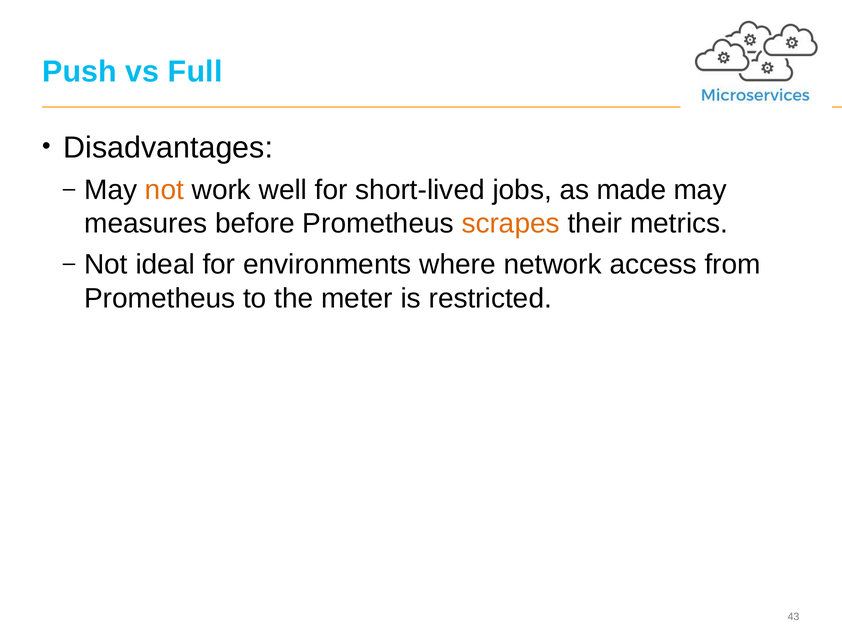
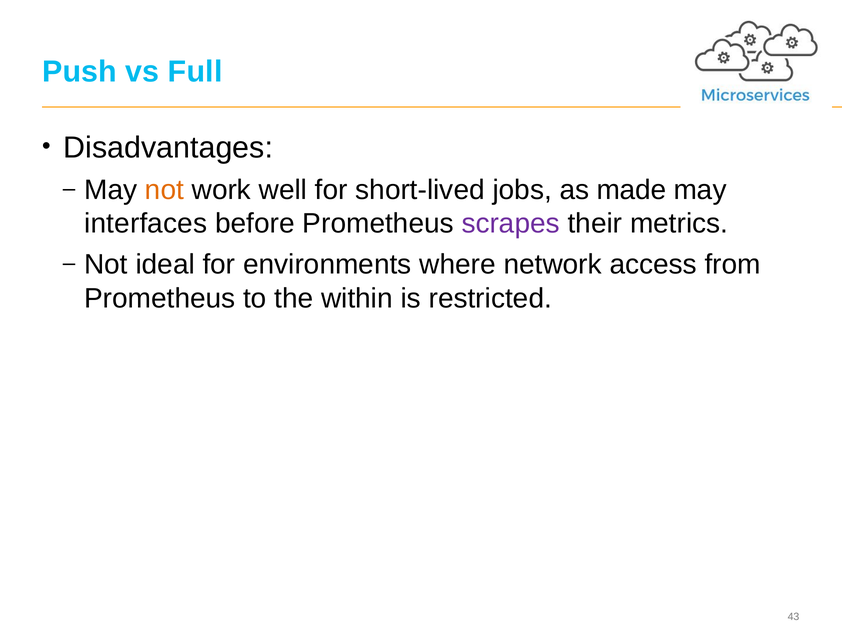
measures: measures -> interfaces (146, 224)
scrapes colour: orange -> purple (511, 224)
meter: meter -> within (357, 298)
